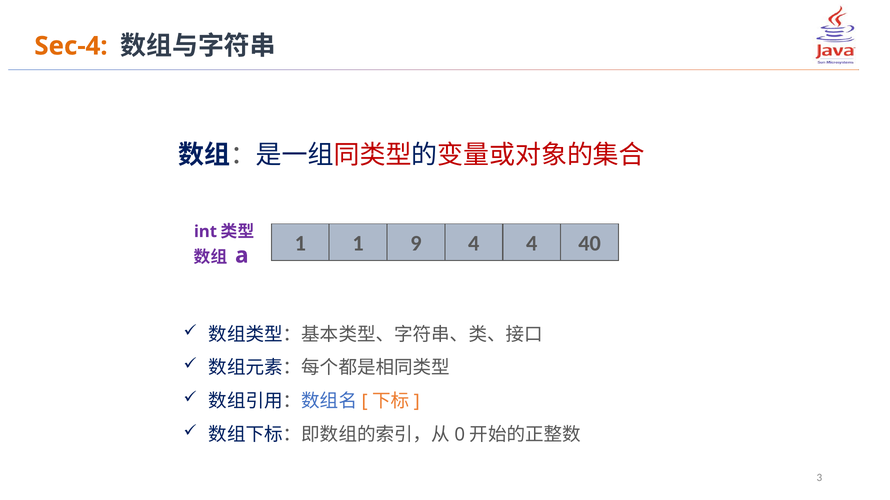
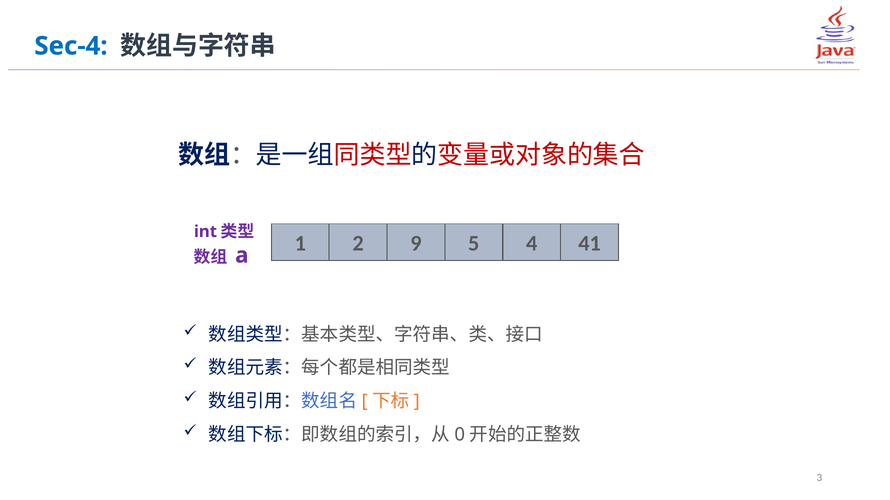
Sec-4 colour: orange -> blue (71, 46)
1 1: 1 -> 2 (358, 244)
9 4: 4 -> 5 (474, 244)
40: 40 -> 41 (590, 244)
